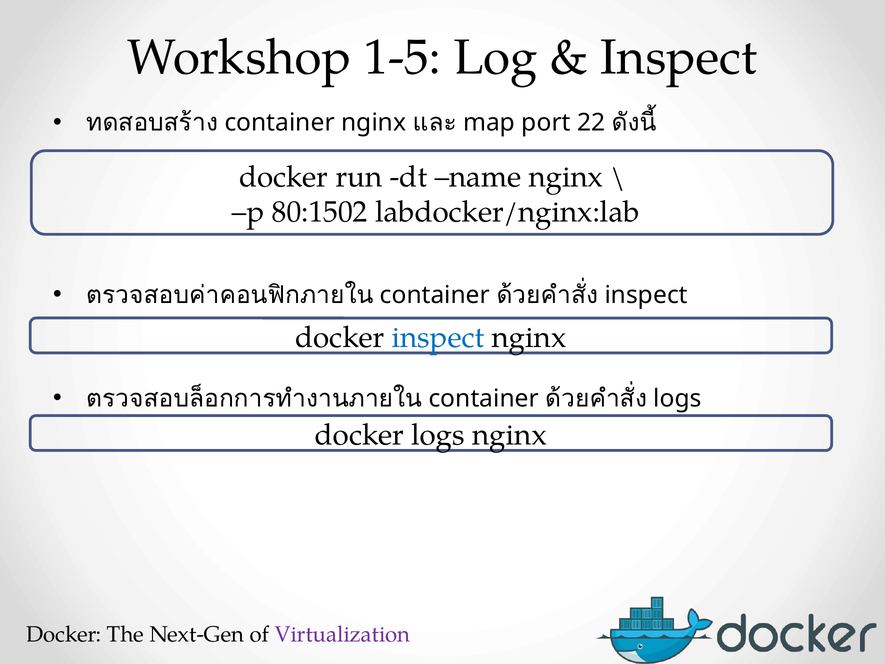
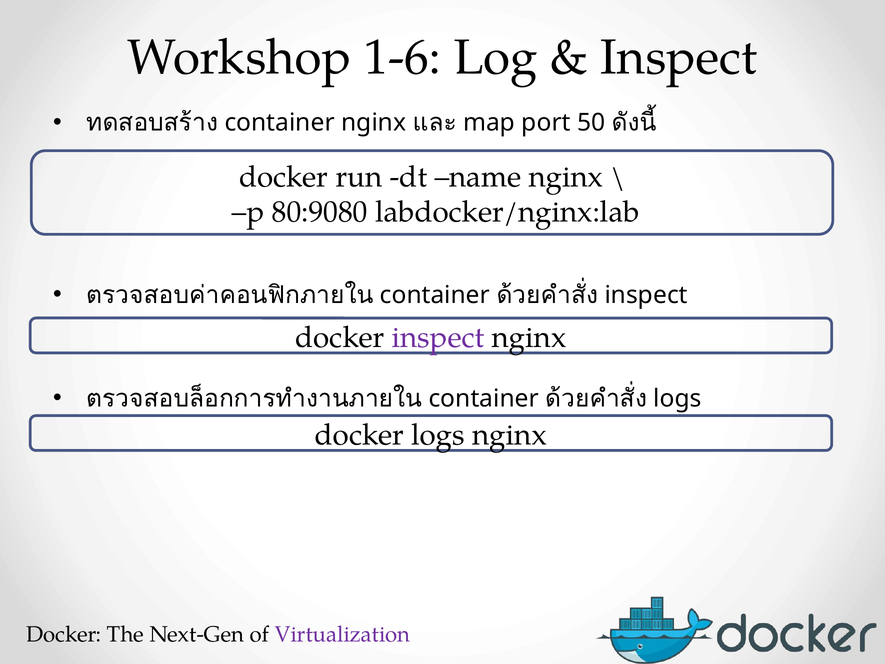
1-5: 1-5 -> 1-6 (402, 57)
22: 22 -> 50 (591, 123)
80:1502: 80:1502 -> 80:9080 (320, 212)
inspect colour: blue -> purple (438, 337)
